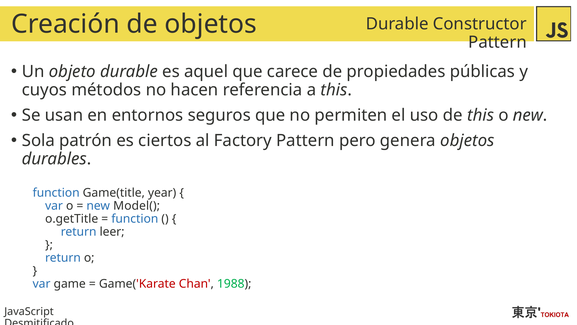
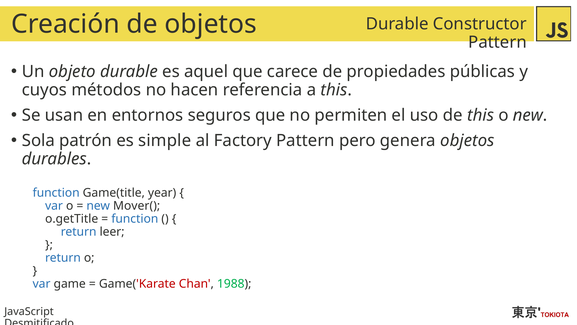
ciertos: ciertos -> simple (165, 140)
Model(: Model( -> Mover( (137, 205)
